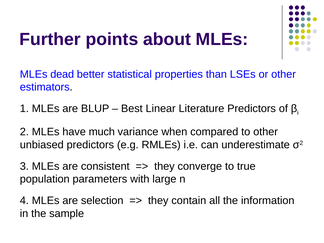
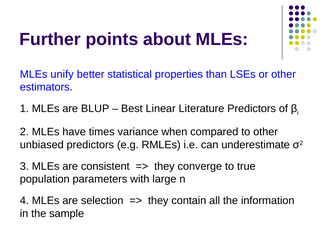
dead: dead -> unify (62, 74)
much: much -> times (102, 132)
